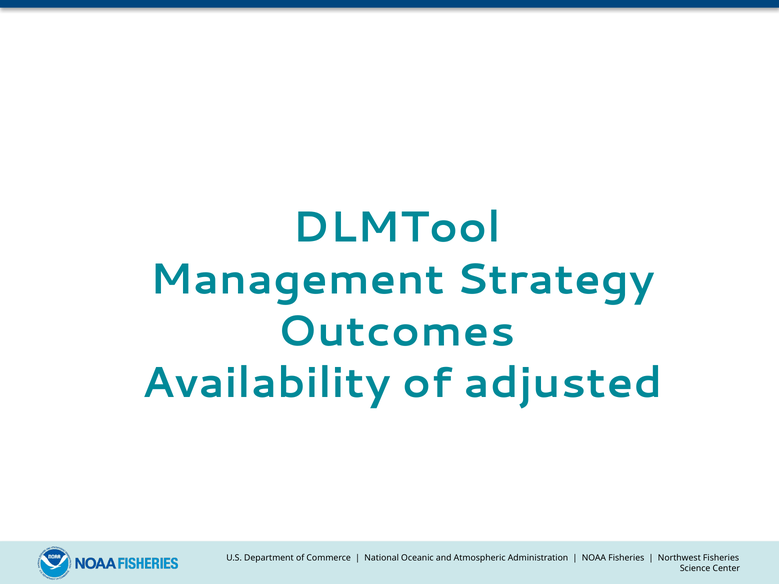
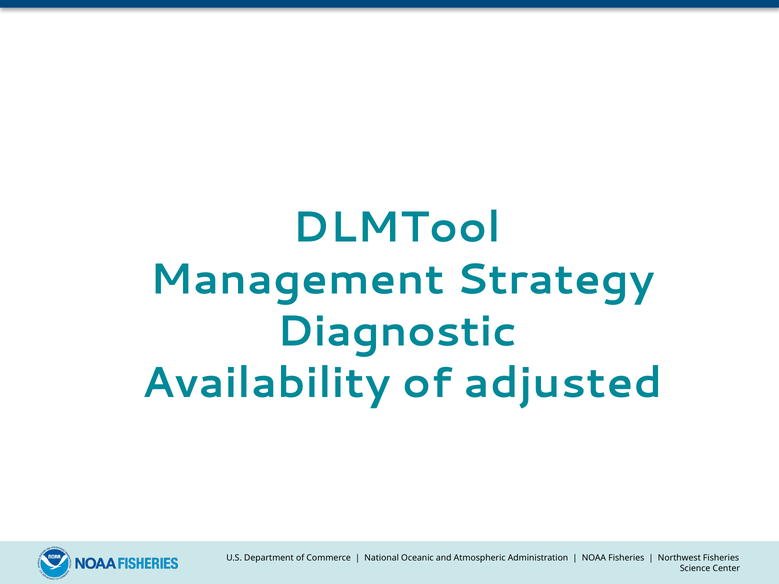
Outcomes: Outcomes -> Diagnostic (397, 331)
